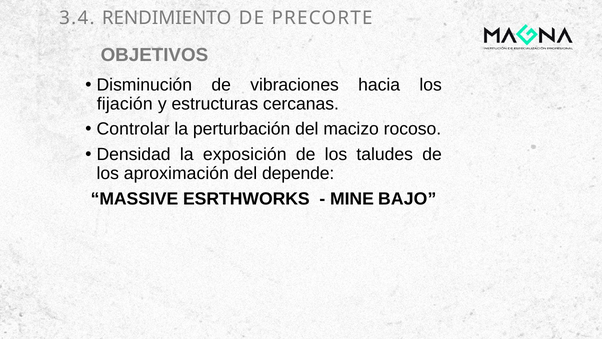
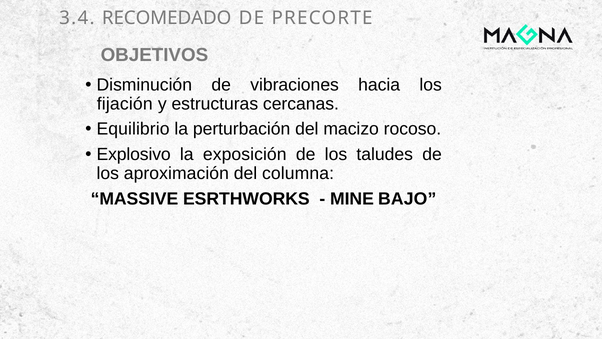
RENDIMIENTO: RENDIMIENTO -> RECOMEDADO (167, 18)
Controlar: Controlar -> Equilibrio (133, 129)
Densidad: Densidad -> Explosivo (134, 154)
depende: depende -> columna (298, 173)
